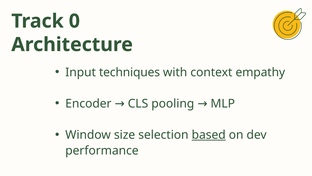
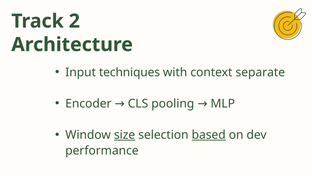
0: 0 -> 2 (74, 21)
empathy: empathy -> separate (260, 72)
size underline: none -> present (125, 135)
